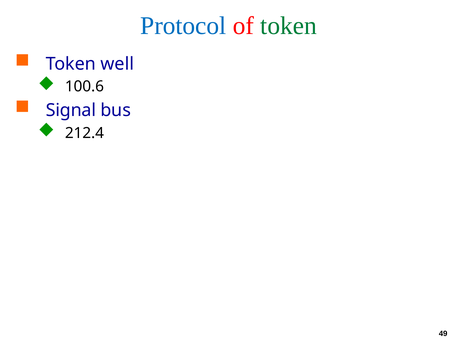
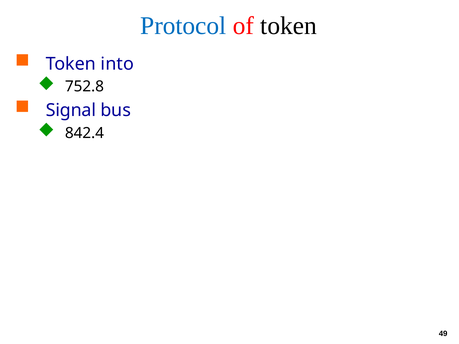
token colour: green -> black (289, 26)
well: well -> into (117, 64)
100.6: 100.6 -> 752.8 (84, 87)
212.4: 212.4 -> 842.4 (84, 133)
